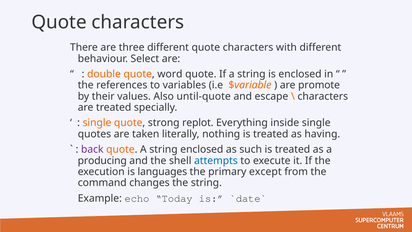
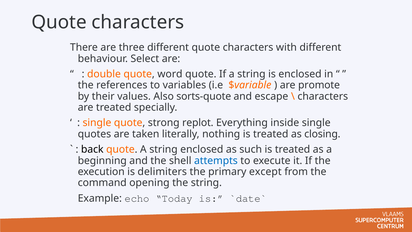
until-quote: until-quote -> sorts-quote (204, 96)
having: having -> closing (322, 134)
back colour: purple -> black (92, 149)
producing: producing -> beginning (102, 160)
languages: languages -> delimiters (162, 172)
changes: changes -> opening (149, 183)
